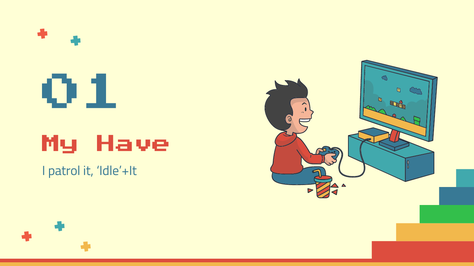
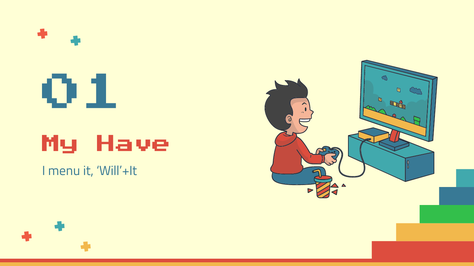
patrol: patrol -> menu (64, 171)
Idle’+It: Idle’+It -> Will’+It (117, 171)
